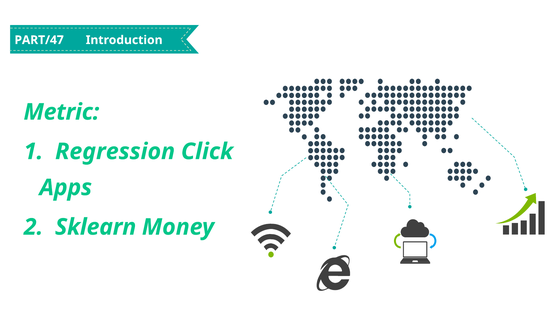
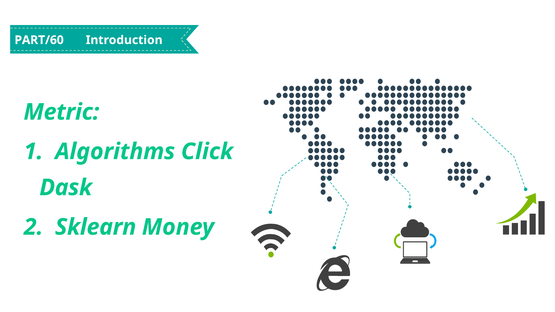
PART/47: PART/47 -> PART/60 (39, 40)
Regression: Regression -> Algorithms (115, 152)
Apps: Apps -> Dask (66, 188)
